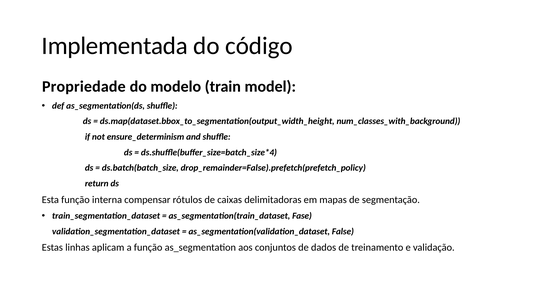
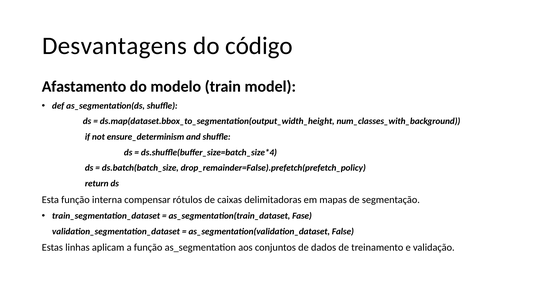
Implementada: Implementada -> Desvantagens (115, 46)
Propriedade: Propriedade -> Afastamento (84, 87)
